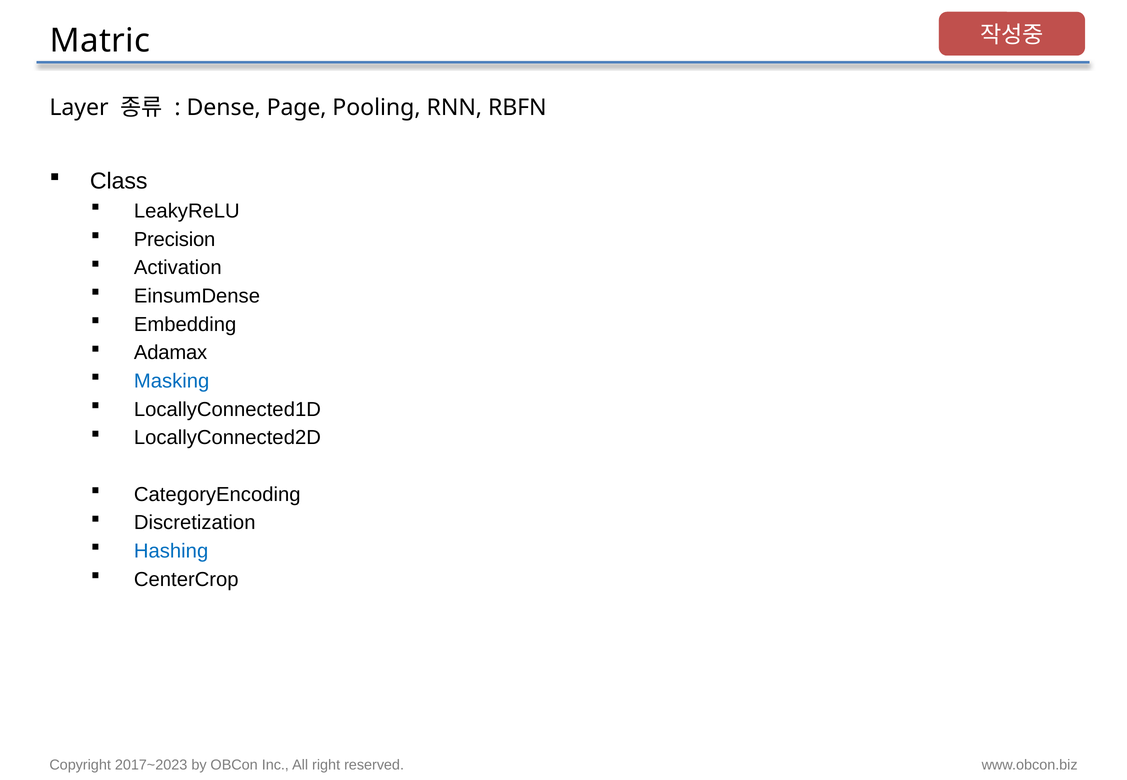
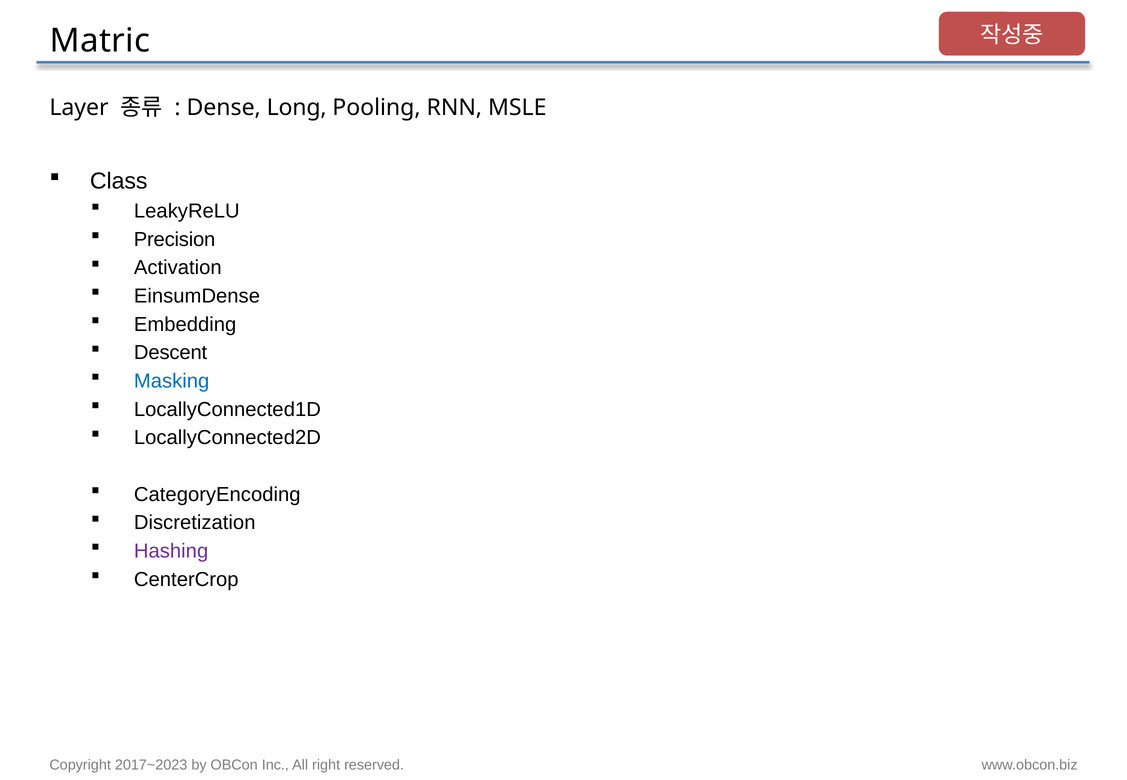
Page: Page -> Long (297, 108)
RBFN: RBFN -> MSLE (517, 108)
Adamax: Adamax -> Descent (171, 353)
Hashing colour: blue -> purple (171, 551)
